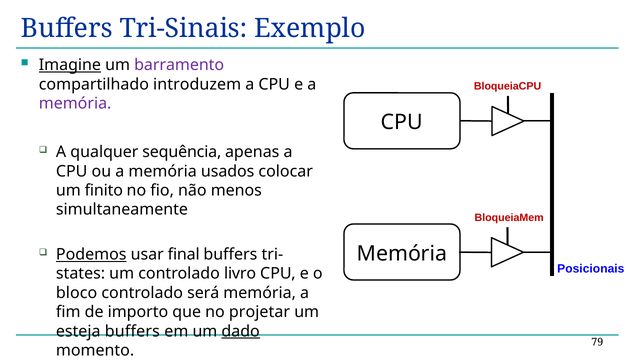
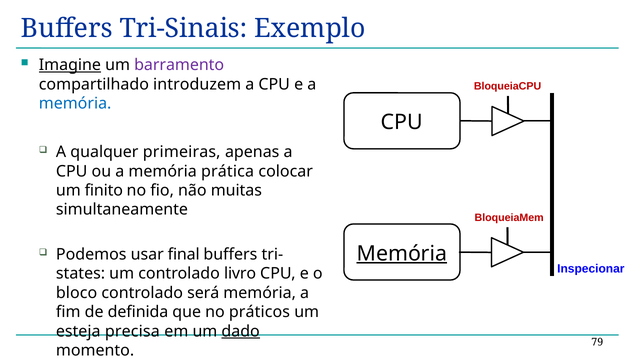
memória colour: purple -> blue (75, 104)
sequência: sequência -> primeiras (182, 152)
usados: usados -> prática (228, 171)
menos: menos -> muitas (236, 190)
Memória underline: none -> present (402, 253)
Podemos underline: present -> none (91, 254)
Posicionais: Posicionais -> Inspecionar (591, 269)
importo: importo -> definida (138, 312)
projetar: projetar -> práticos (259, 312)
esteja buffers: buffers -> precisa (132, 331)
